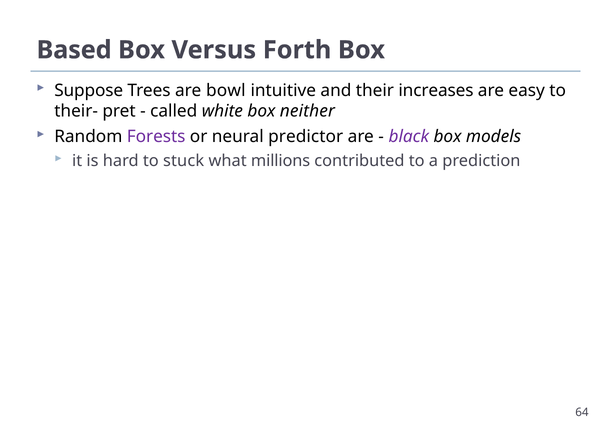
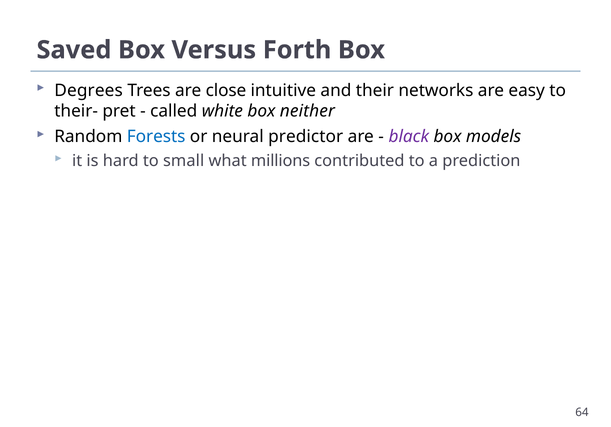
Based: Based -> Saved (74, 50)
Suppose: Suppose -> Degrees (89, 91)
bowl: bowl -> close (226, 91)
increases: increases -> networks (436, 91)
Forests colour: purple -> blue (156, 137)
stuck: stuck -> small (184, 161)
